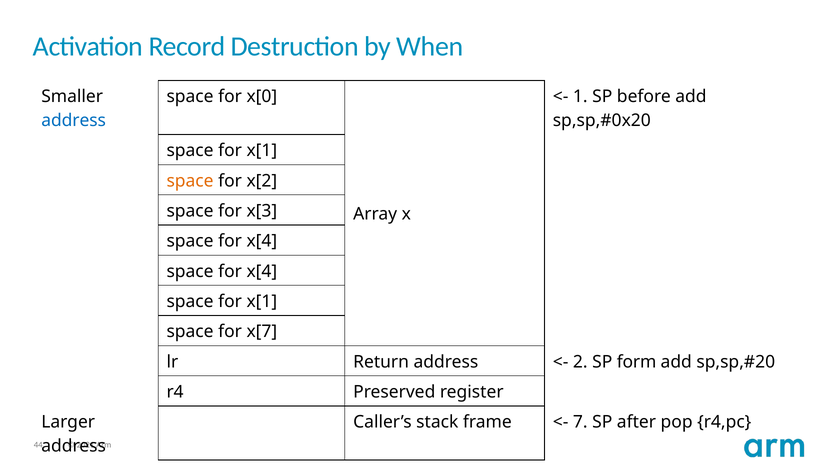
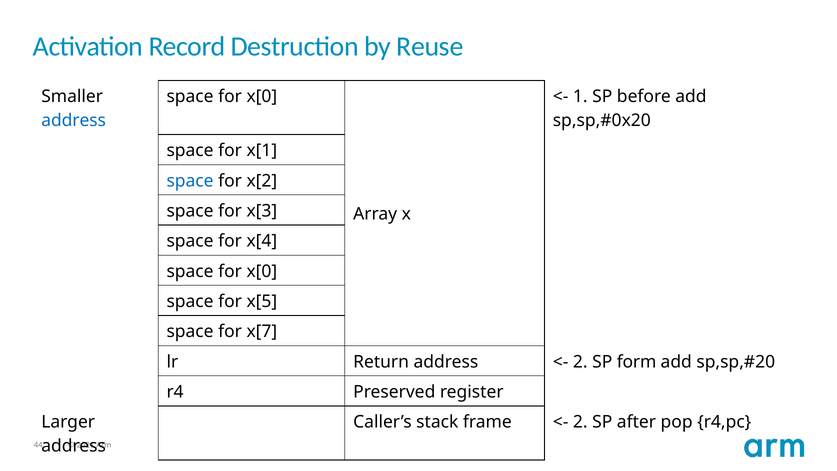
When: When -> Reuse (430, 46)
space colour: orange -> blue (190, 181)
x[4: x[4 -> x[0 (262, 271)
x[1: x[1 -> x[5 (262, 301)
7: 7 -> 2 (580, 422)
